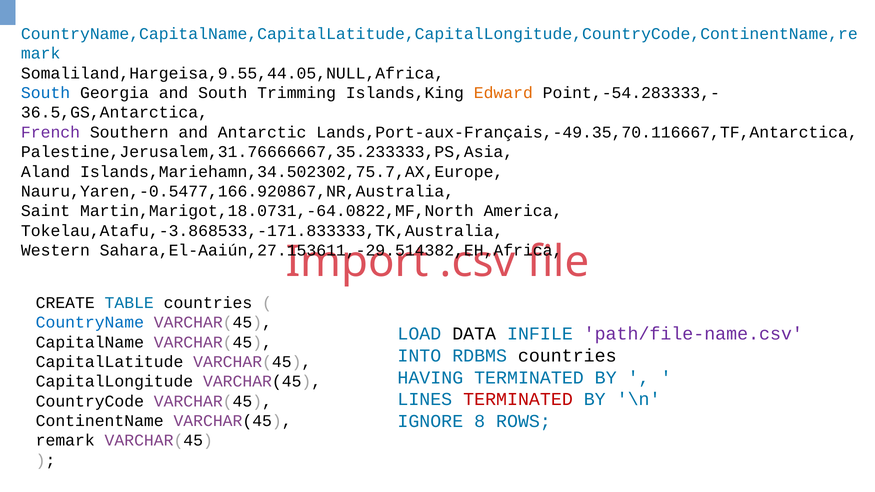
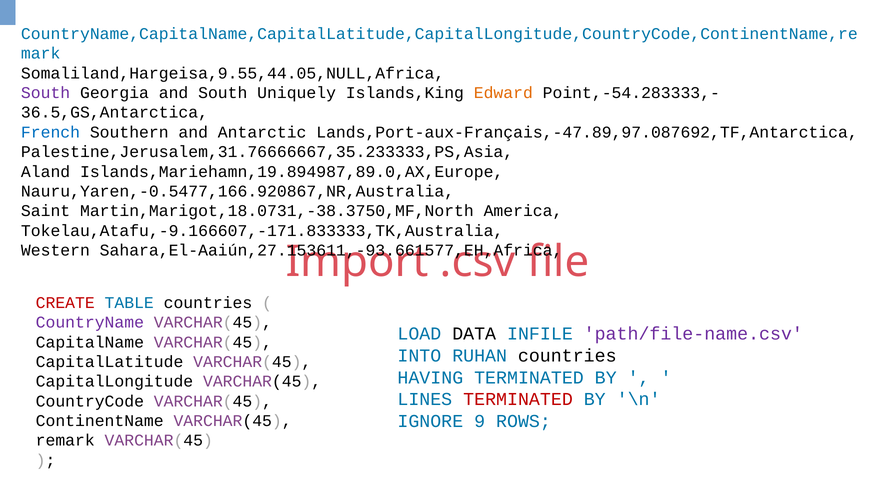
South colour: blue -> purple (46, 93)
Trimming: Trimming -> Uniquely (297, 93)
French colour: purple -> blue (51, 132)
Lands,Port-aux-Français,-49.35,70.116667,TF,Antarctica: Lands,Port-aux-Français,-49.35,70.116667,TF,Antarctica -> Lands,Port-aux-Français,-47.89,97.087692,TF,Antarctica (587, 132)
Islands,Mariehamn,34.502302,75.7,AX,Europe: Islands,Mariehamn,34.502302,75.7,AX,Europe -> Islands,Mariehamn,19.894987,89.0,AX,Europe (292, 172)
Martin,Marigot,18.0731,-64.0822,MF,North: Martin,Marigot,18.0731,-64.0822,MF,North -> Martin,Marigot,18.0731,-38.3750,MF,North (277, 211)
Tokelau,Atafu,-3.868533,-171.833333,TK,Australia: Tokelau,Atafu,-3.868533,-171.833333,TK,Australia -> Tokelau,Atafu,-9.166607,-171.833333,TK,Australia (262, 231)
Sahara,El-Aaiún,27.153611,-29.514382,EH,Africa: Sahara,El-Aaiún,27.153611,-29.514382,EH,Africa -> Sahara,El-Aaiún,27.153611,-93.661577,EH,Africa (331, 250)
CREATE colour: black -> red (65, 303)
CountryName colour: blue -> purple (90, 323)
RDBMS: RDBMS -> RUHAN (480, 356)
8: 8 -> 9 (480, 421)
